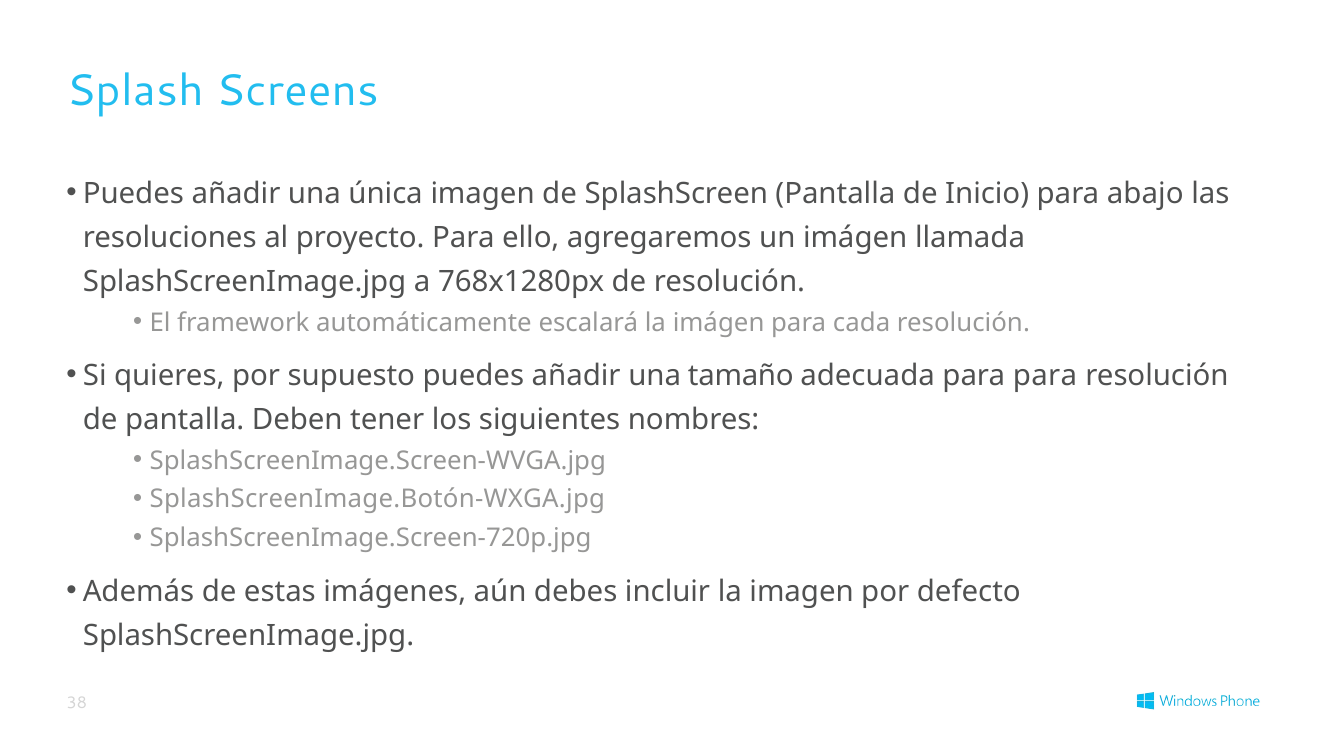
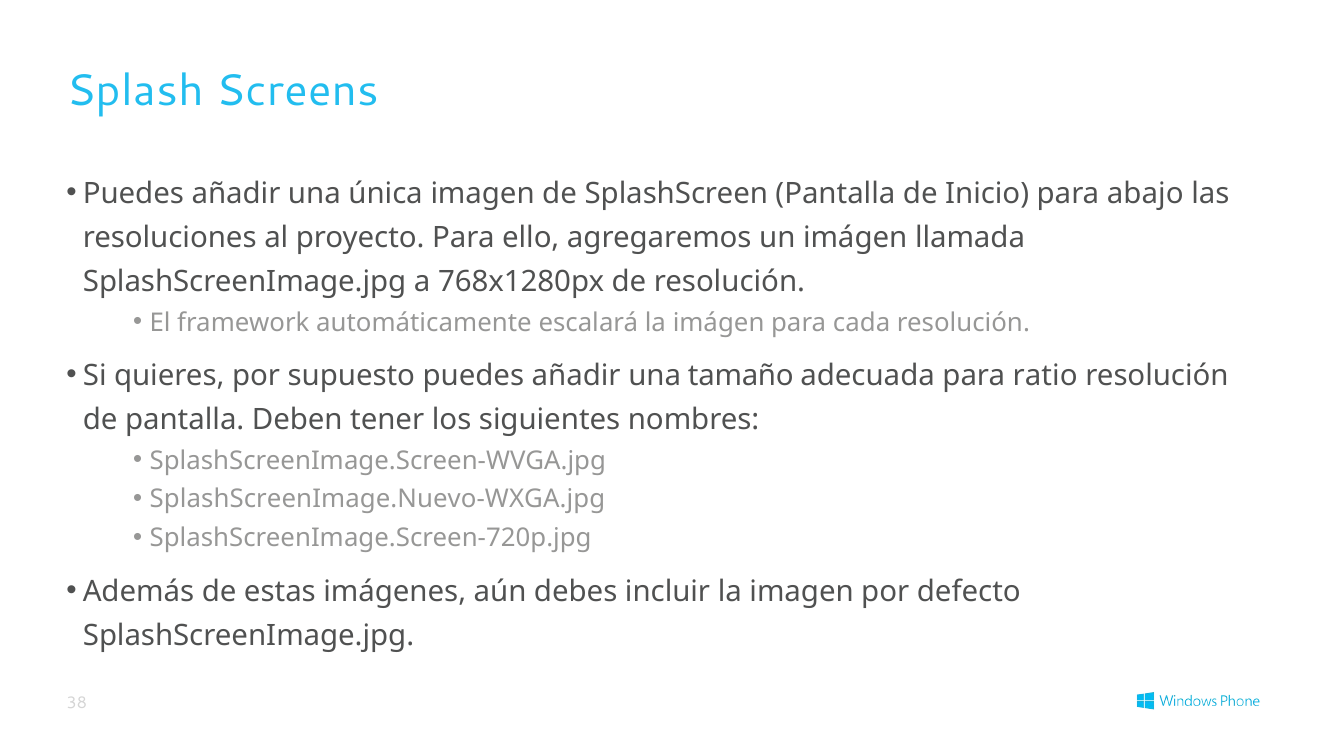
para para: para -> ratio (1045, 376)
SplashScreenImage.Botón-WXGA.jpg: SplashScreenImage.Botón-WXGA.jpg -> SplashScreenImage.Nuevo-WXGA.jpg (377, 499)
